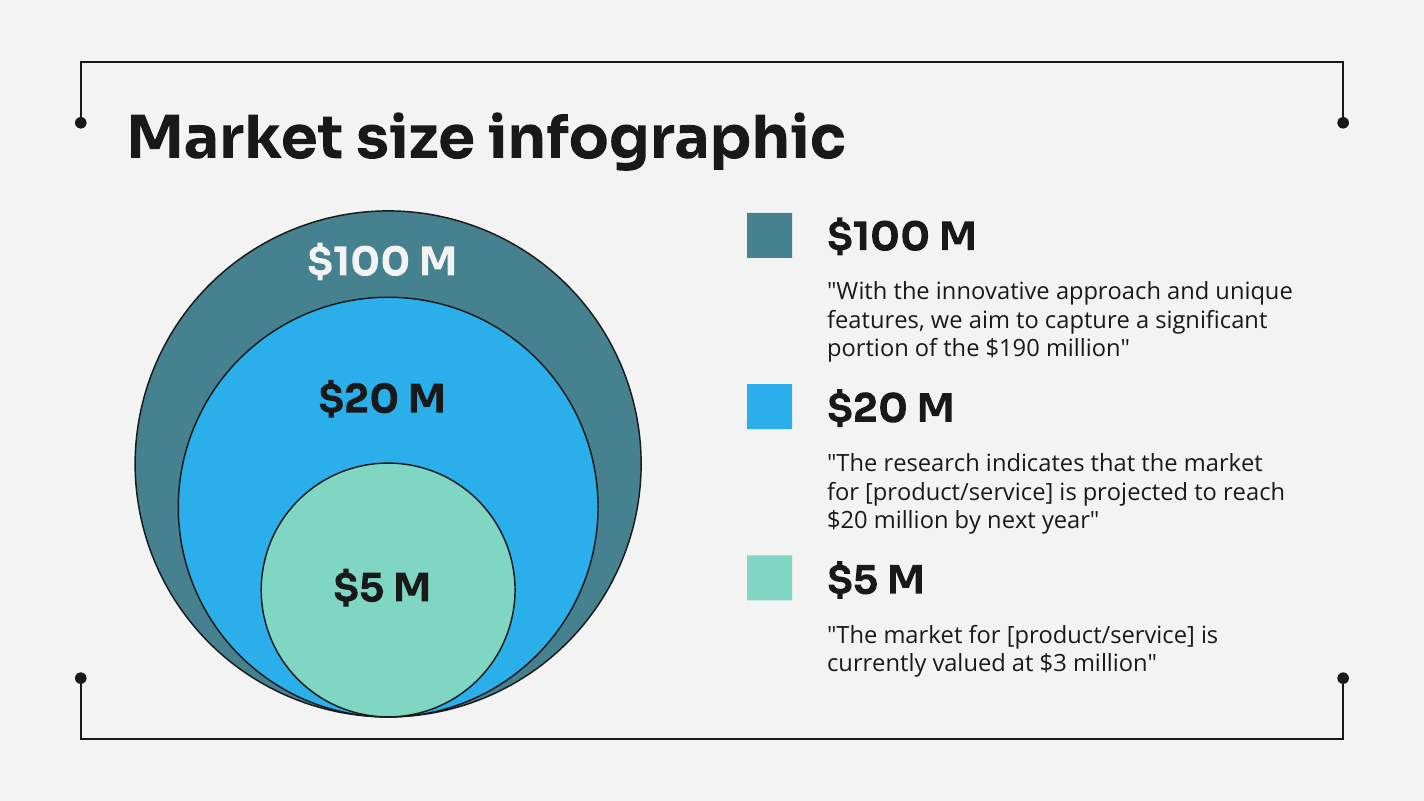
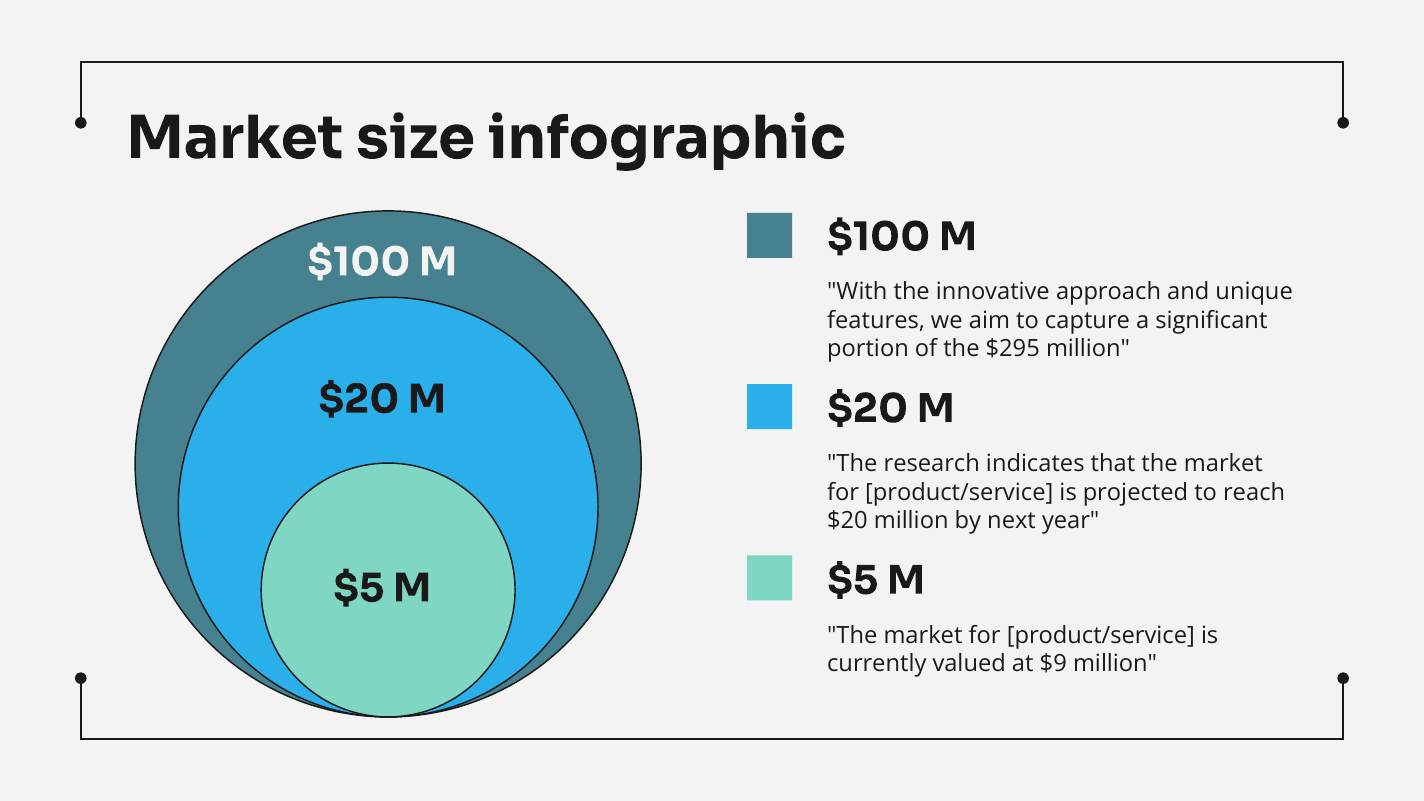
$190: $190 -> $295 (1013, 349)
$3: $3 -> $9 (1053, 664)
